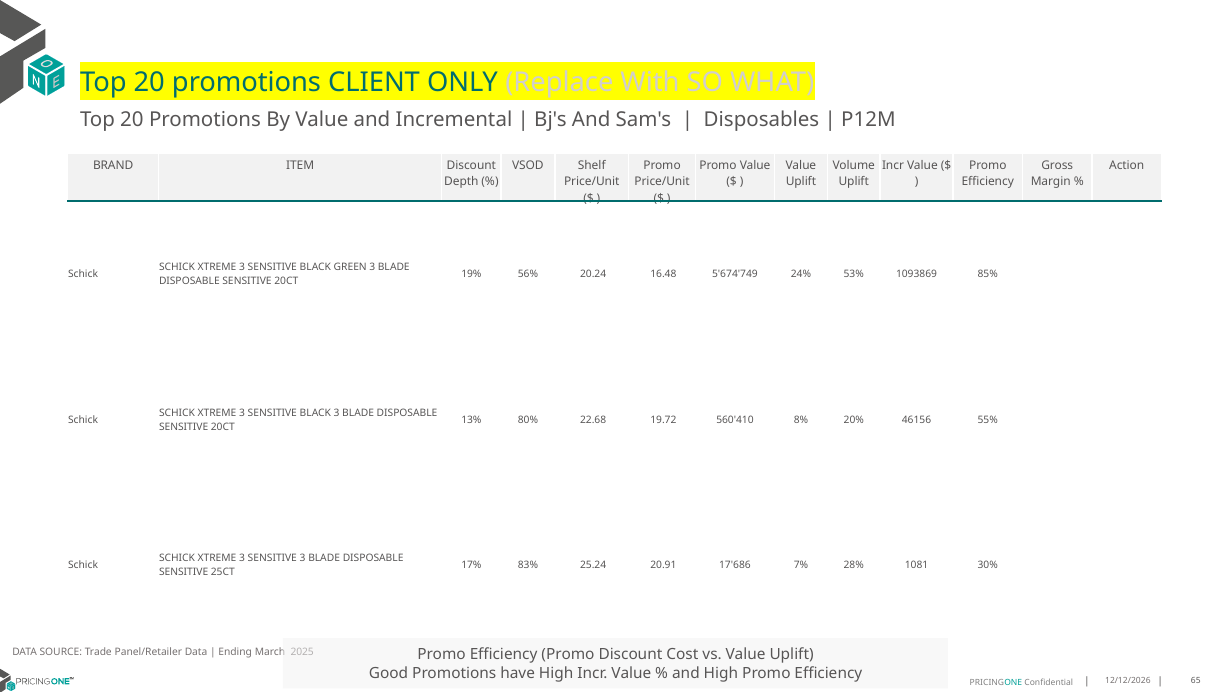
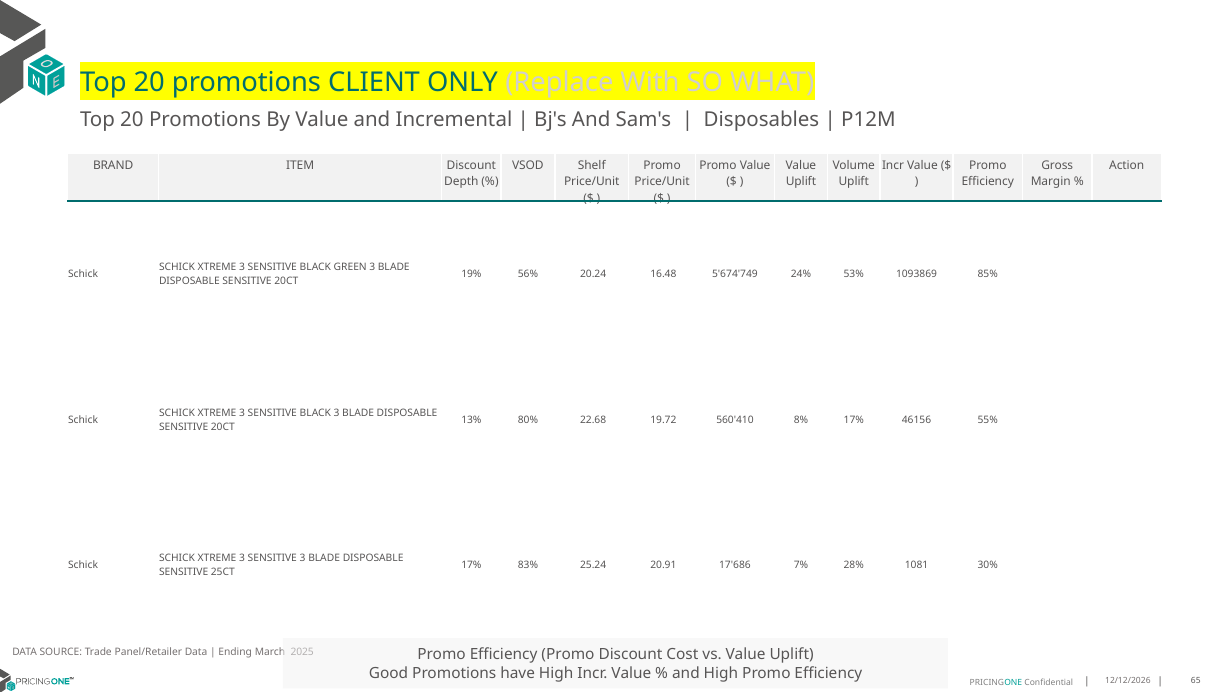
8% 20%: 20% -> 17% (854, 420)
